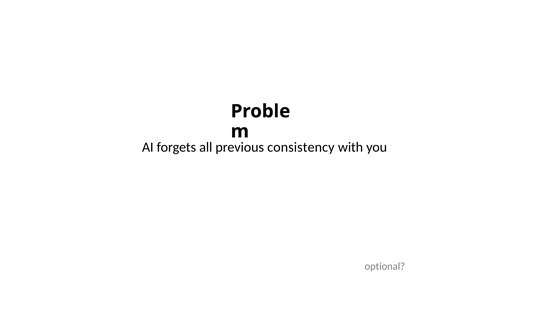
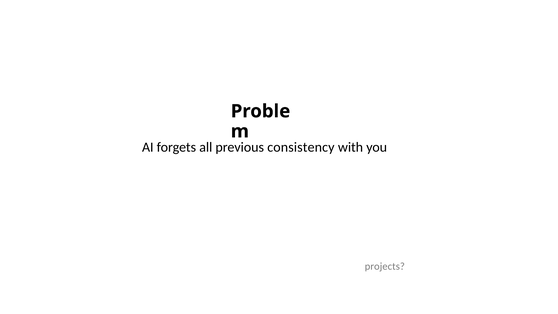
optional: optional -> projects (385, 266)
